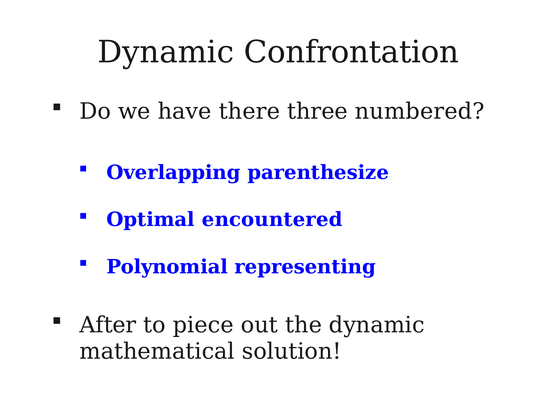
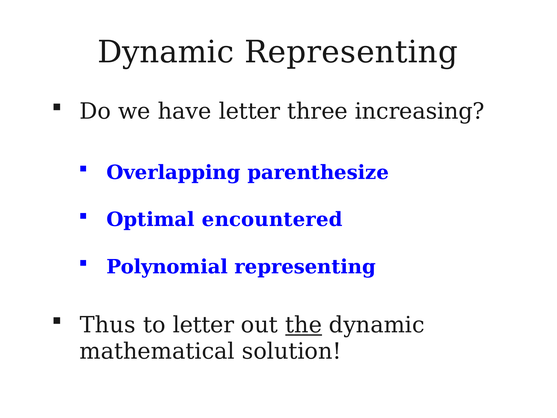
Dynamic Confrontation: Confrontation -> Representing (351, 52)
have there: there -> letter (250, 111)
numbered: numbered -> increasing (420, 111)
After: After -> Thus (108, 325)
to piece: piece -> letter (203, 325)
the underline: none -> present (304, 325)
